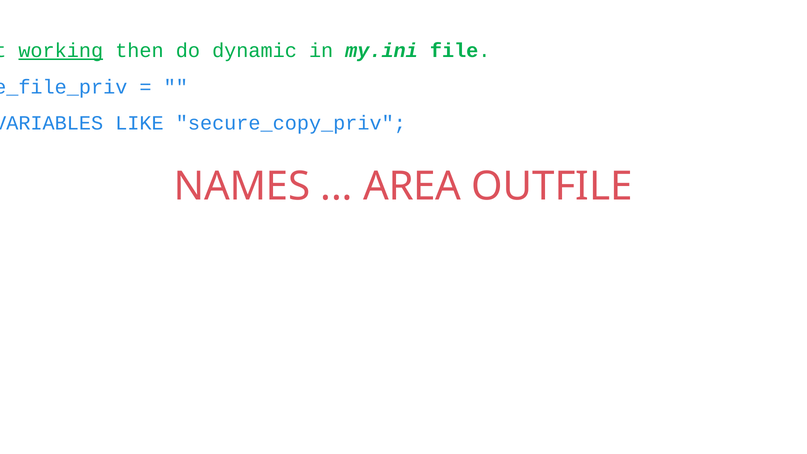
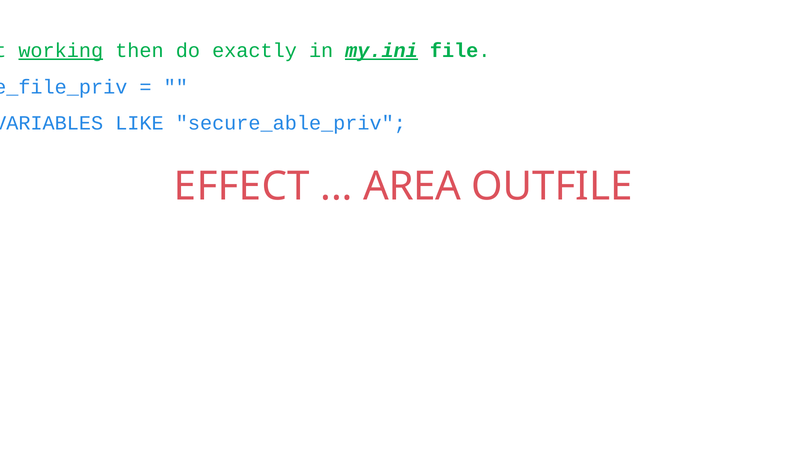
dynamic: dynamic -> exactly (255, 51)
my.ini underline: none -> present (382, 51)
secure_copy_priv: secure_copy_priv -> secure_able_priv (291, 123)
NAMES: NAMES -> EFFECT (242, 186)
